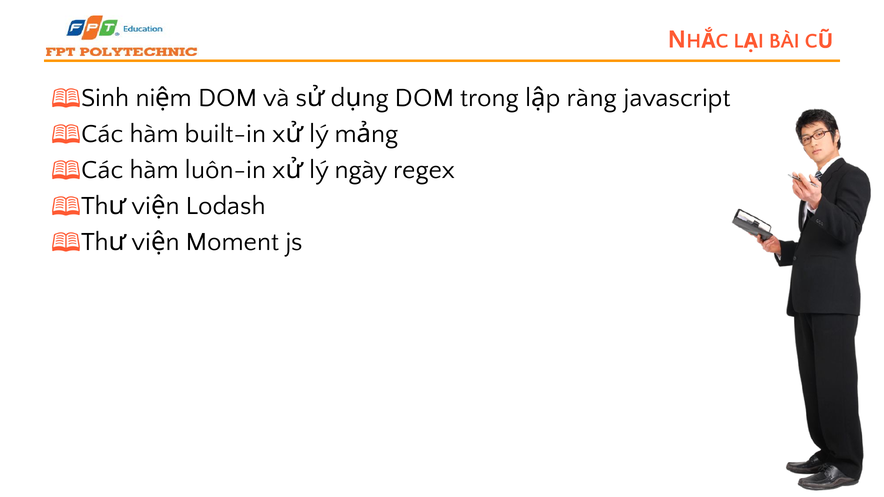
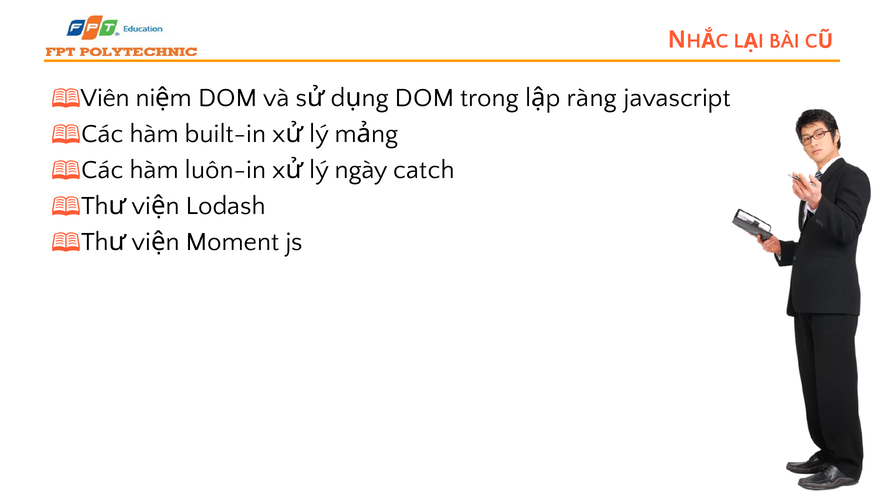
Sinh: Sinh -> Viên (105, 98)
regex: regex -> catch (424, 170)
